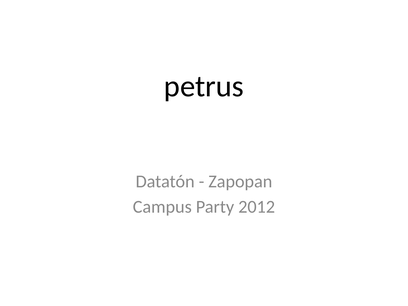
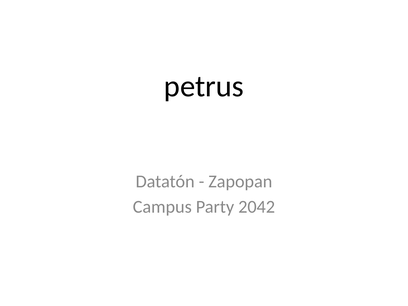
2012: 2012 -> 2042 (257, 207)
